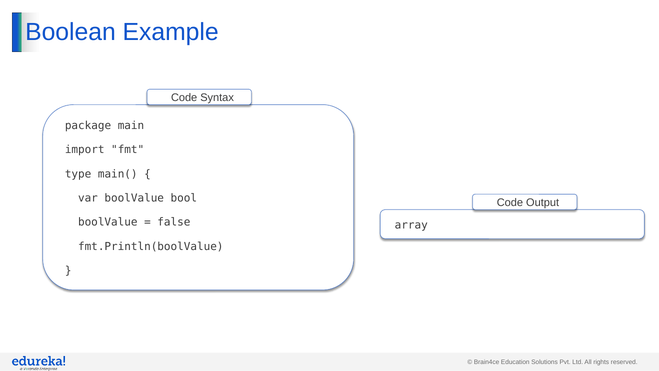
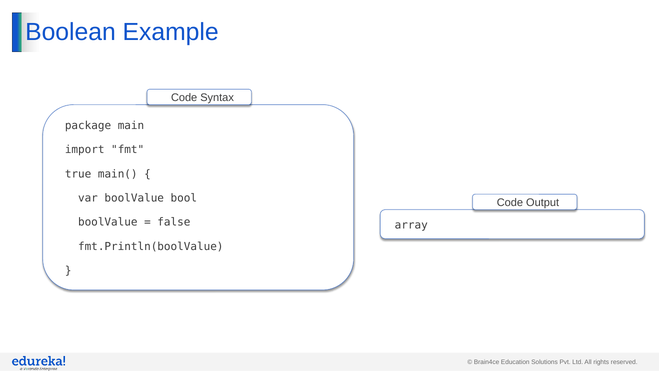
type: type -> true (78, 174)
